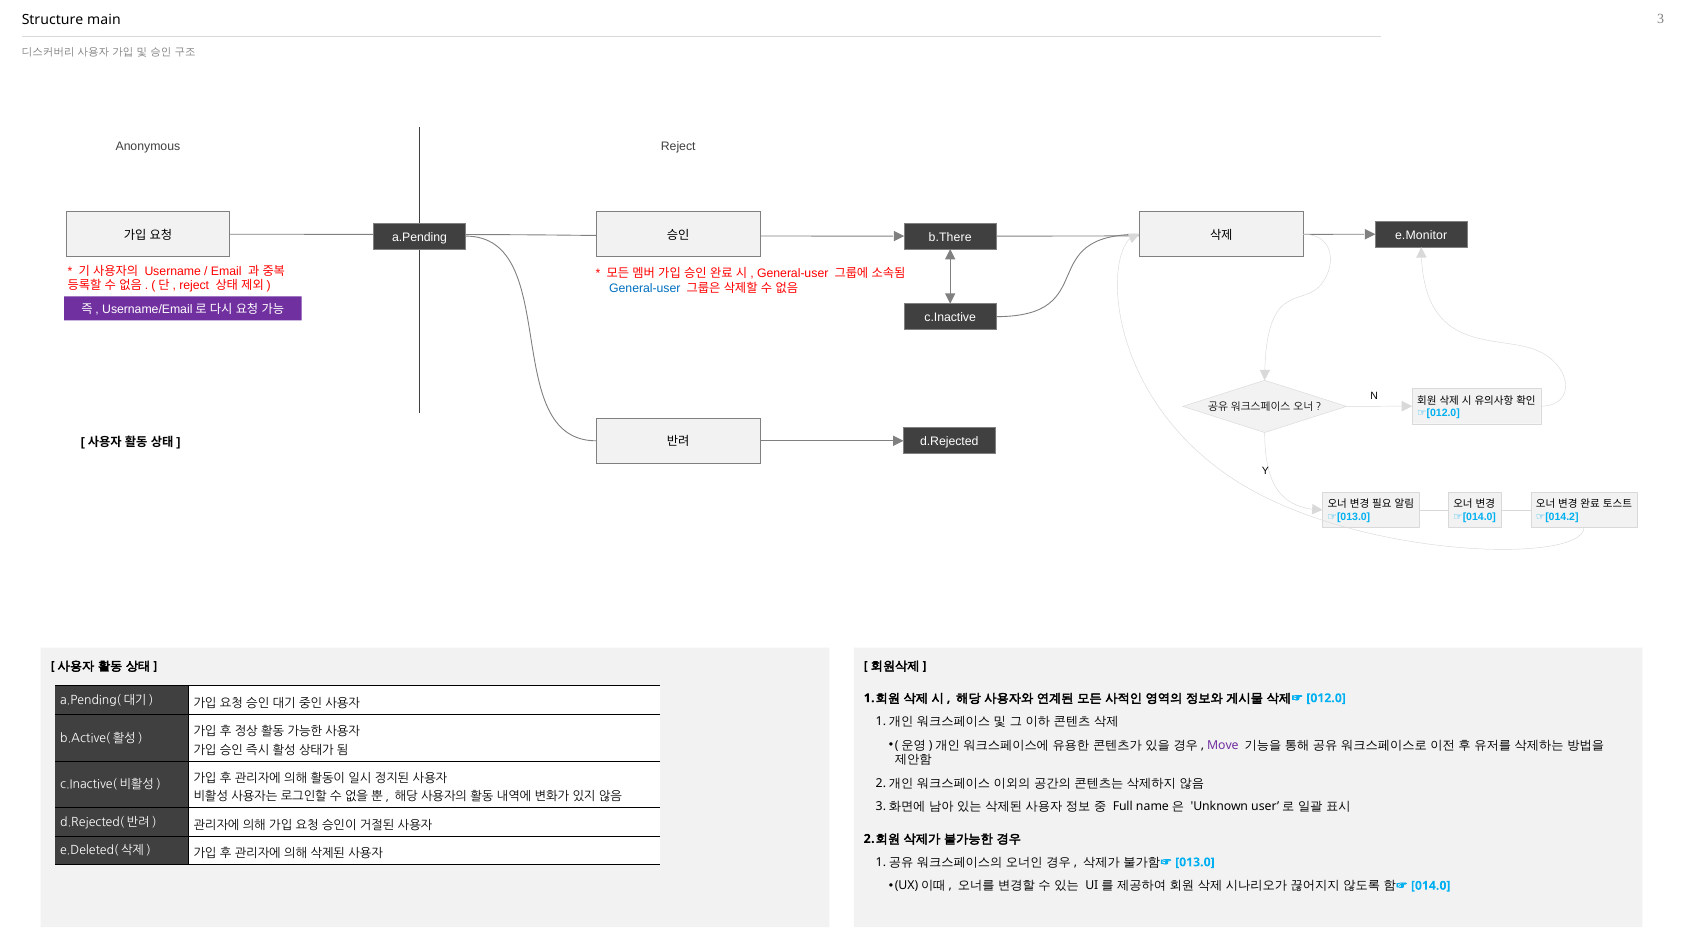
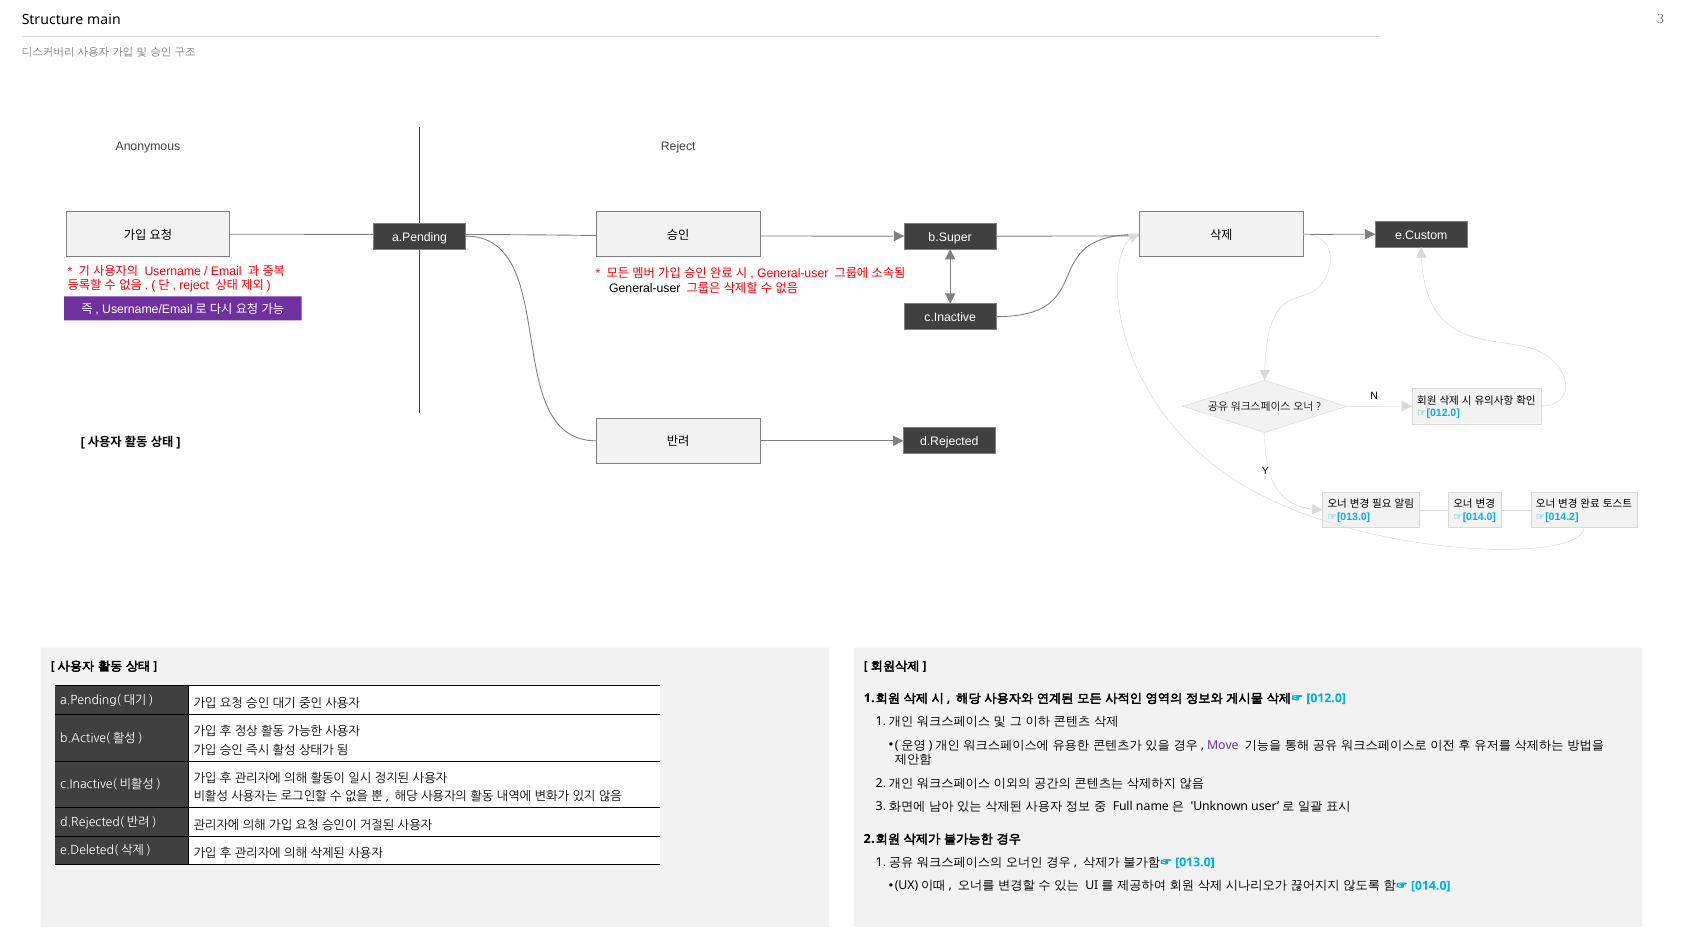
e.Monitor: e.Monitor -> e.Custom (1421, 235)
b.There: b.There -> b.Super (950, 237)
General-user colour: blue -> black (645, 289)
